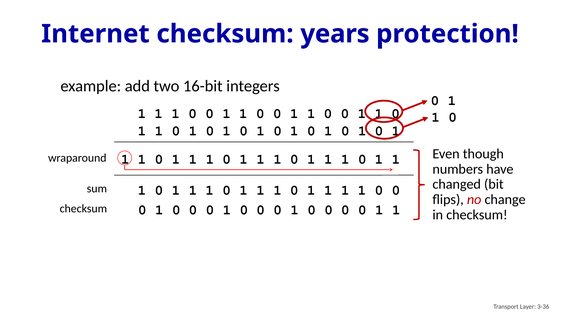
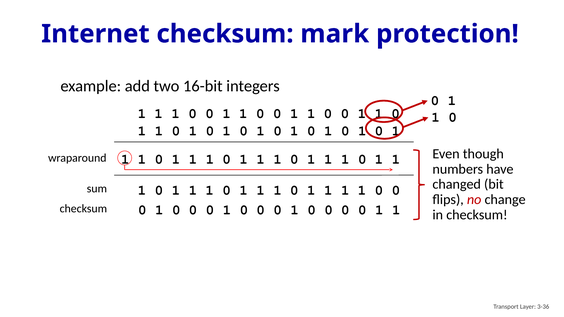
years: years -> mark (335, 34)
